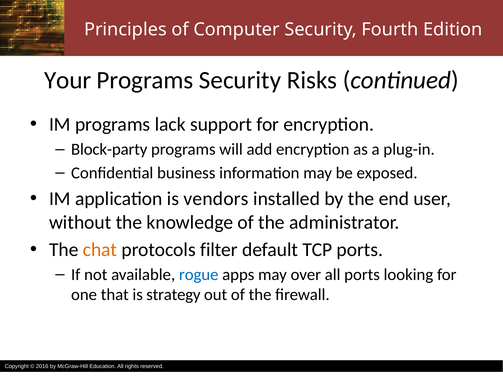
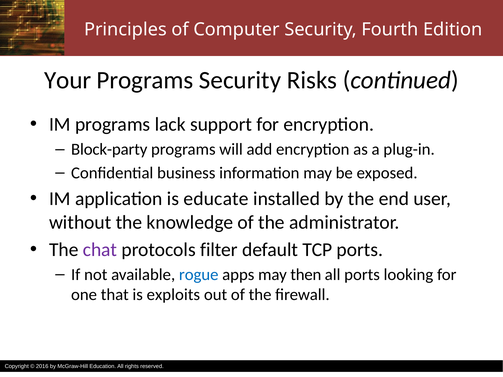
vendors: vendors -> educate (216, 199)
chat colour: orange -> purple (100, 250)
over: over -> then (306, 275)
strategy: strategy -> exploits (173, 295)
